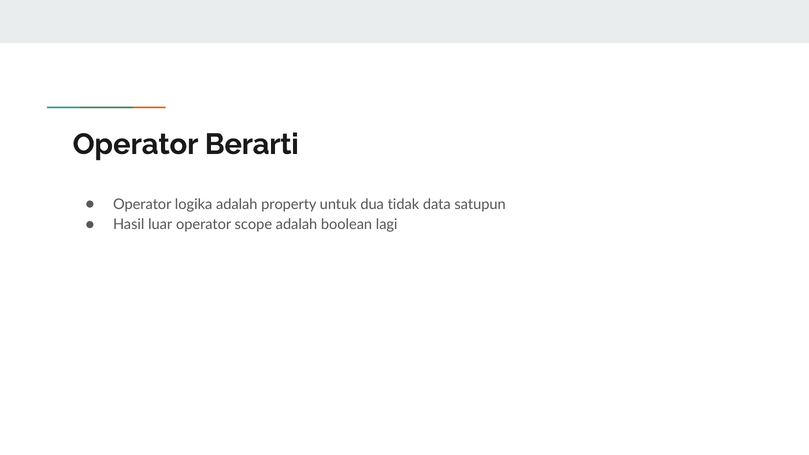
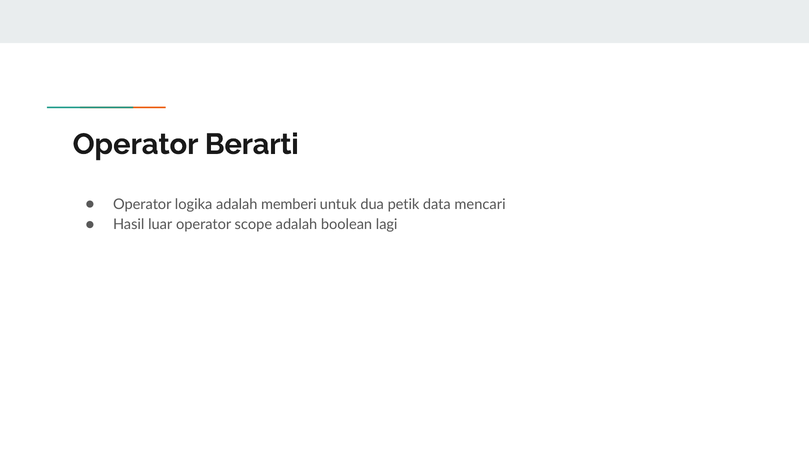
property: property -> memberi (289, 204)
tidak: tidak -> petik (403, 204)
satupun: satupun -> mencari (480, 204)
